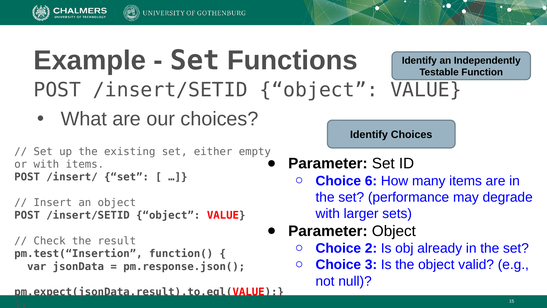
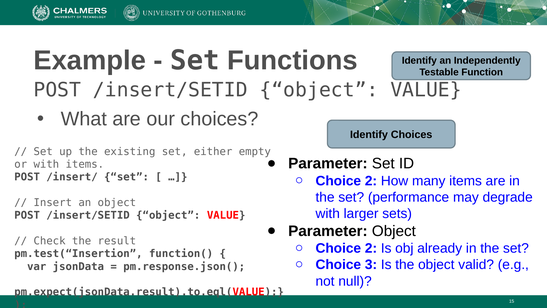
6: 6 -> 2 (371, 181)
